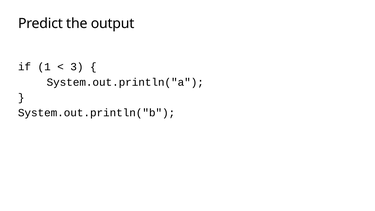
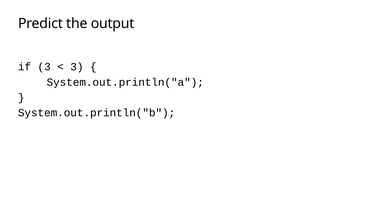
if 1: 1 -> 3 (44, 67)
